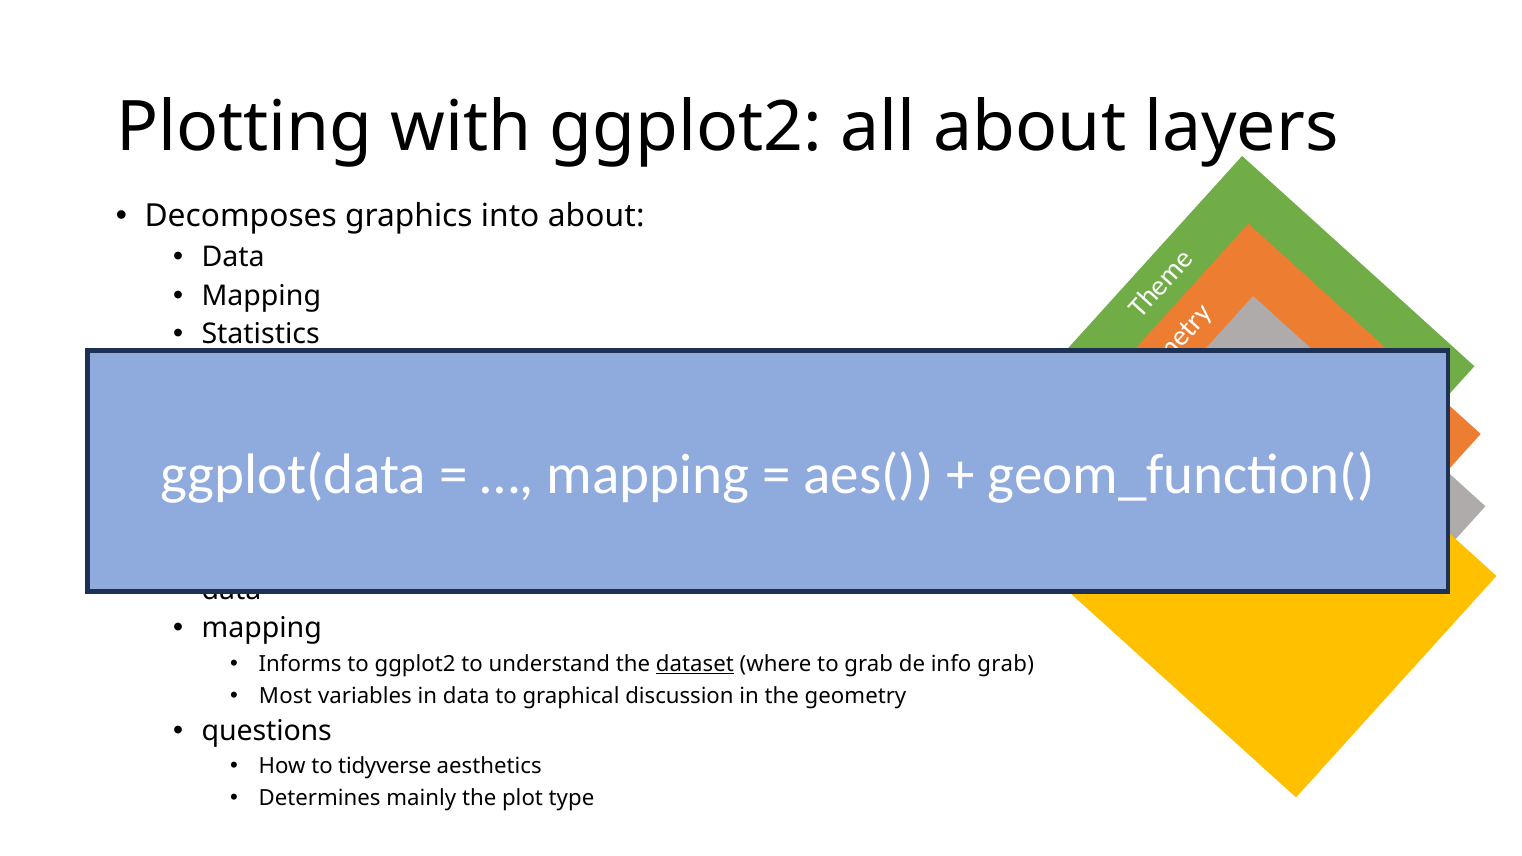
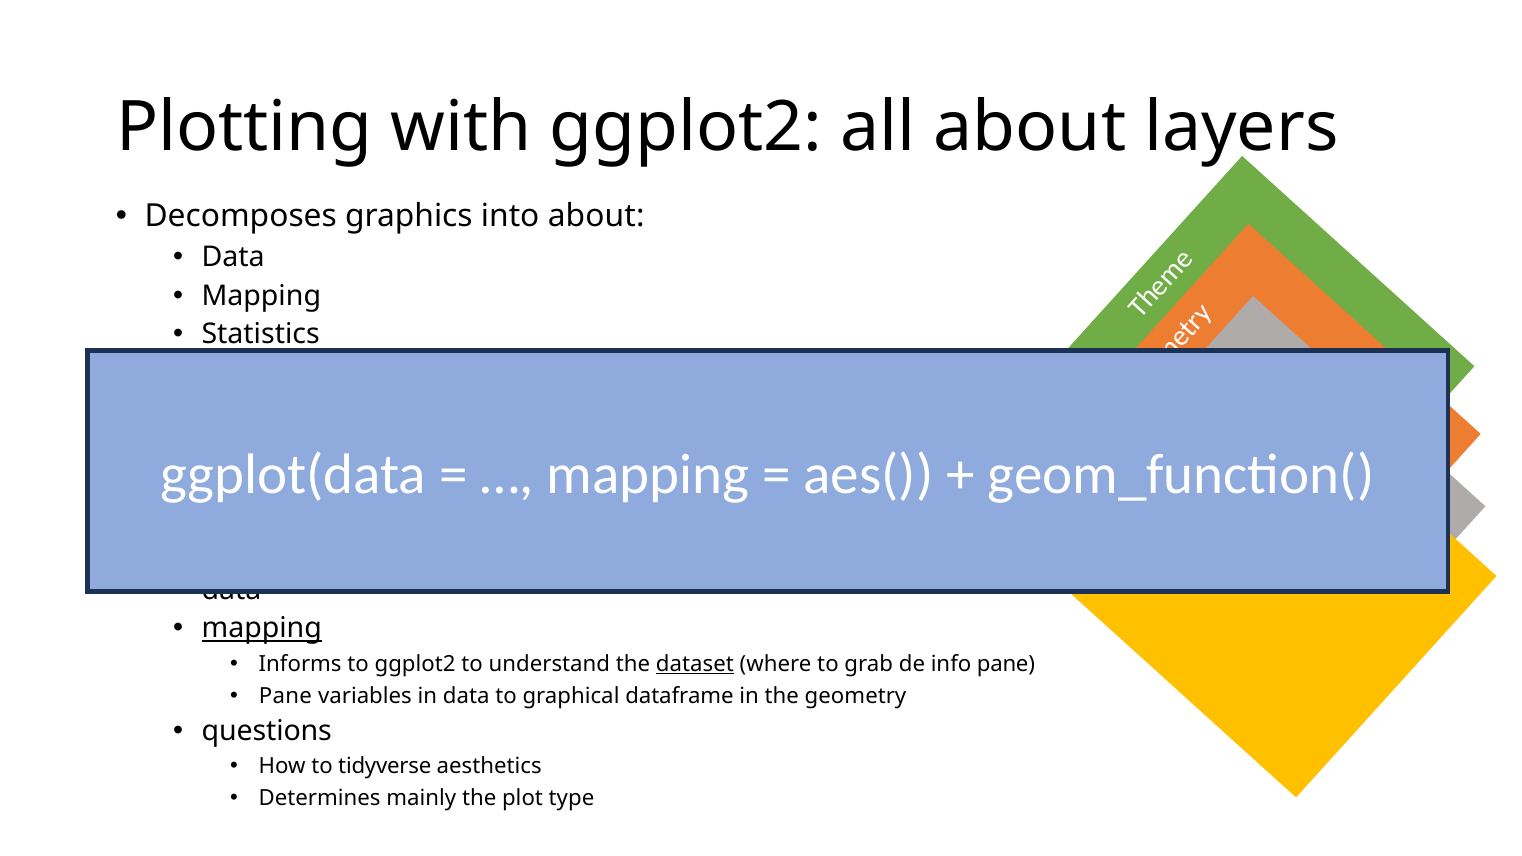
mapping underline: none -> present (262, 628)
info grab: grab -> pane (1006, 664)
Most: Most -> Pane (285, 696)
discussion: discussion -> dataframe (679, 696)
